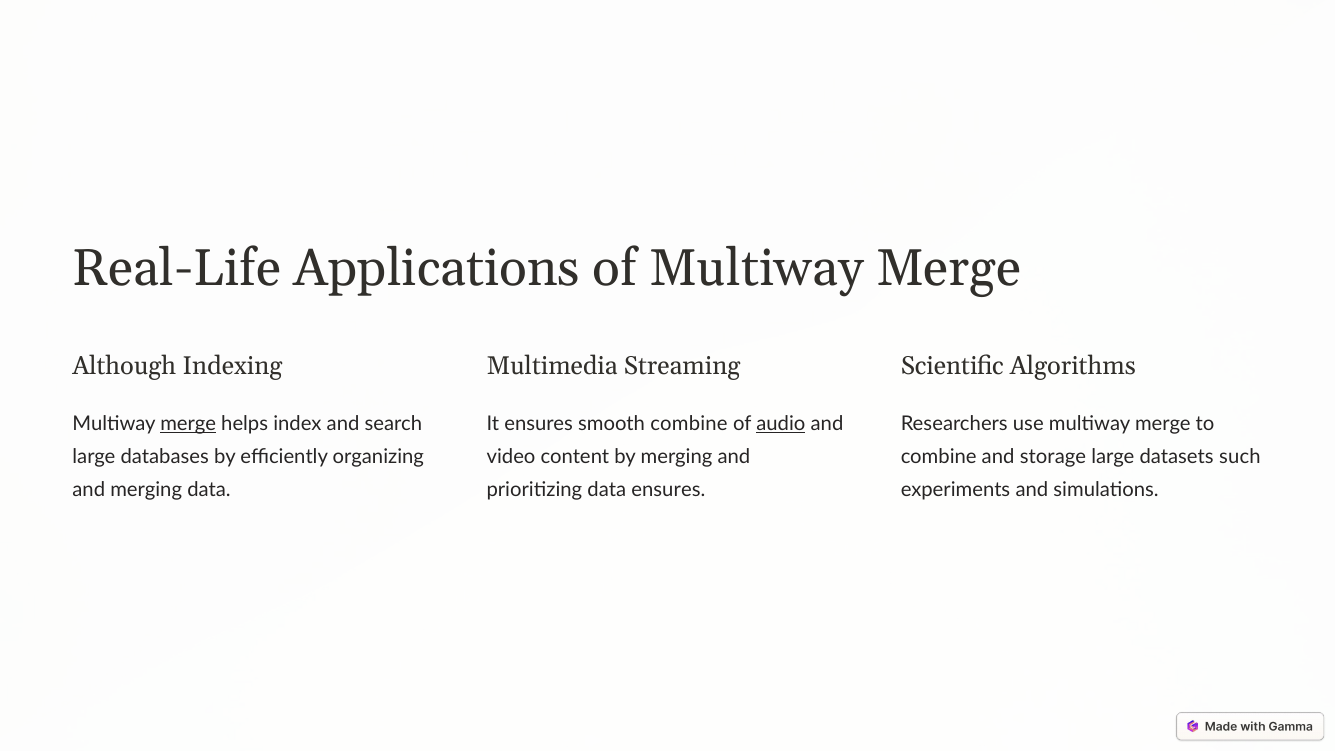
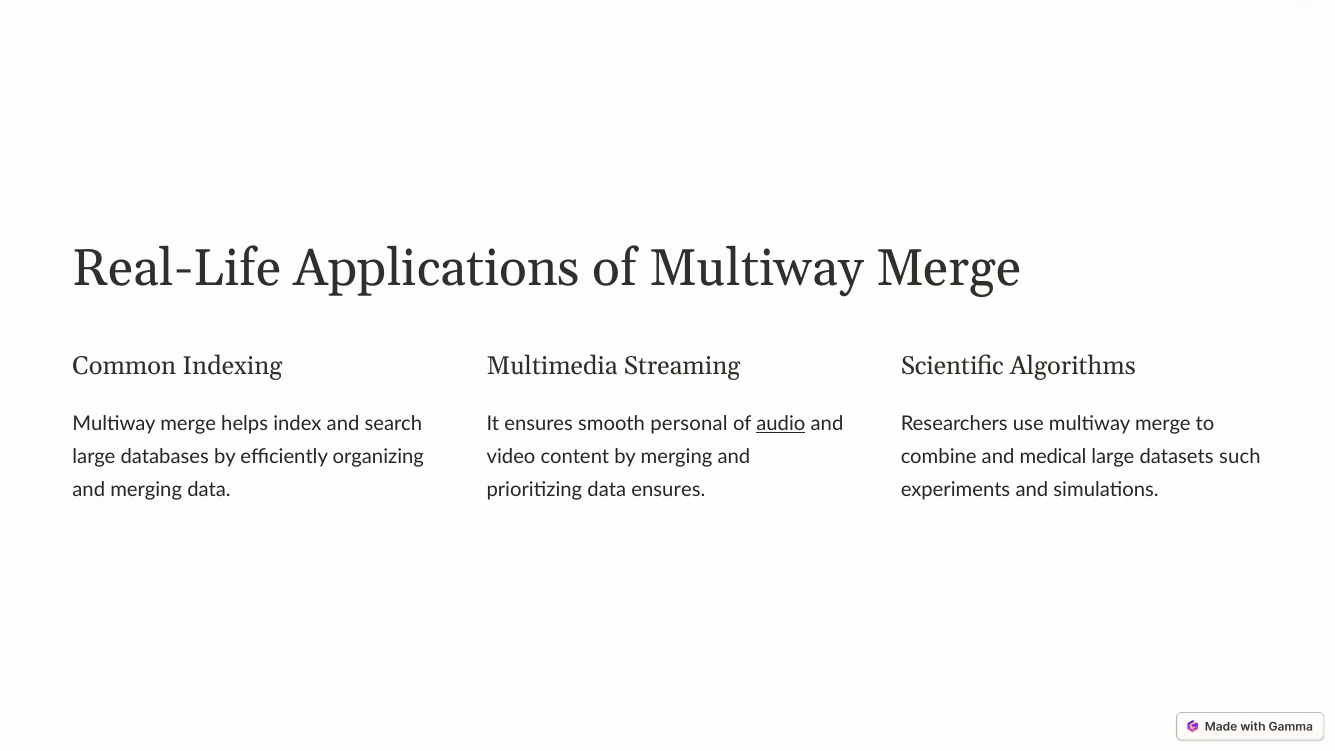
Although: Although -> Common (124, 366)
merge underline: present -> none (188, 423)
smooth combine: combine -> personal (689, 423)
storage: storage -> medical (1053, 456)
